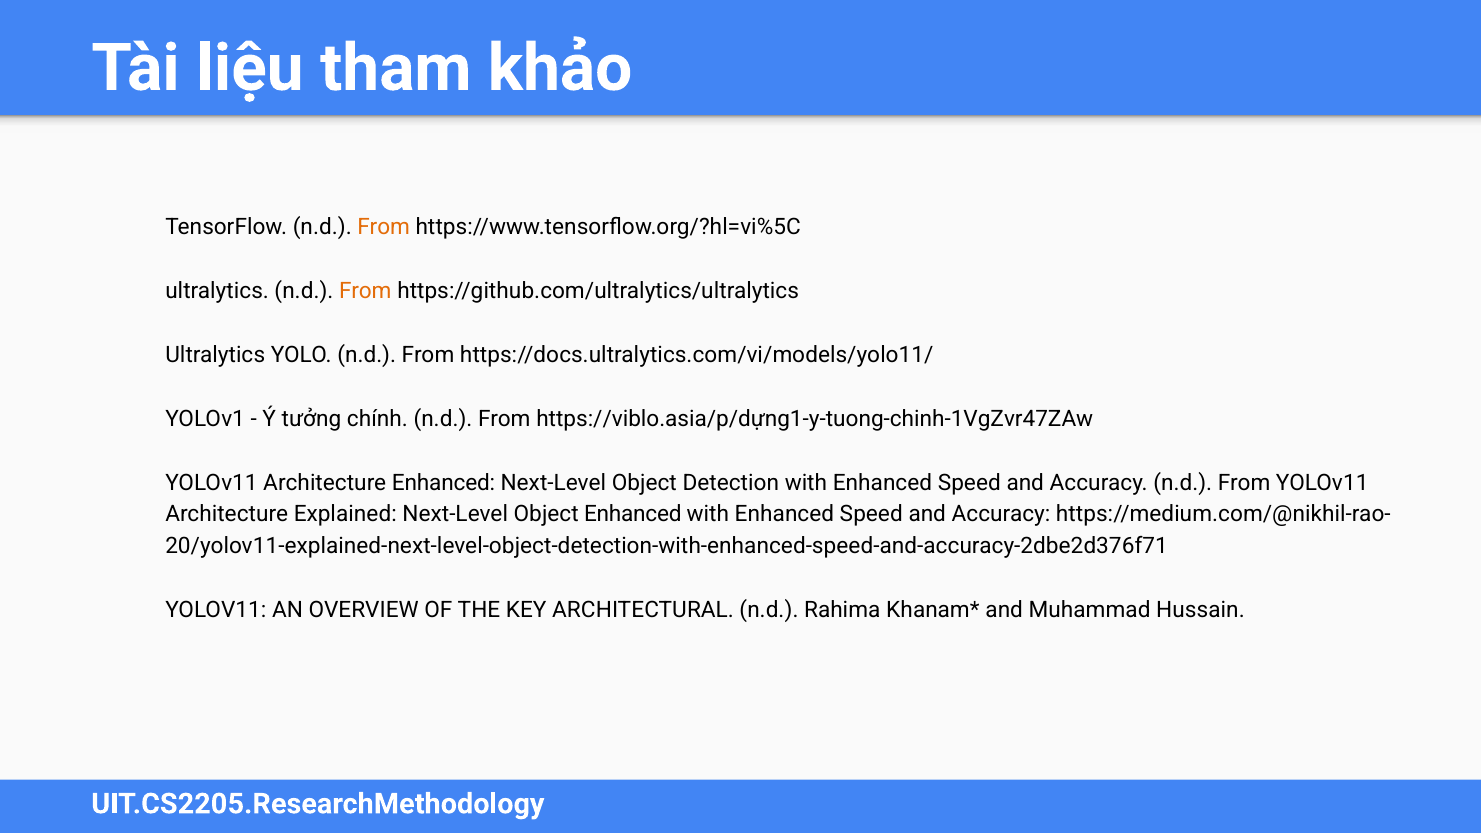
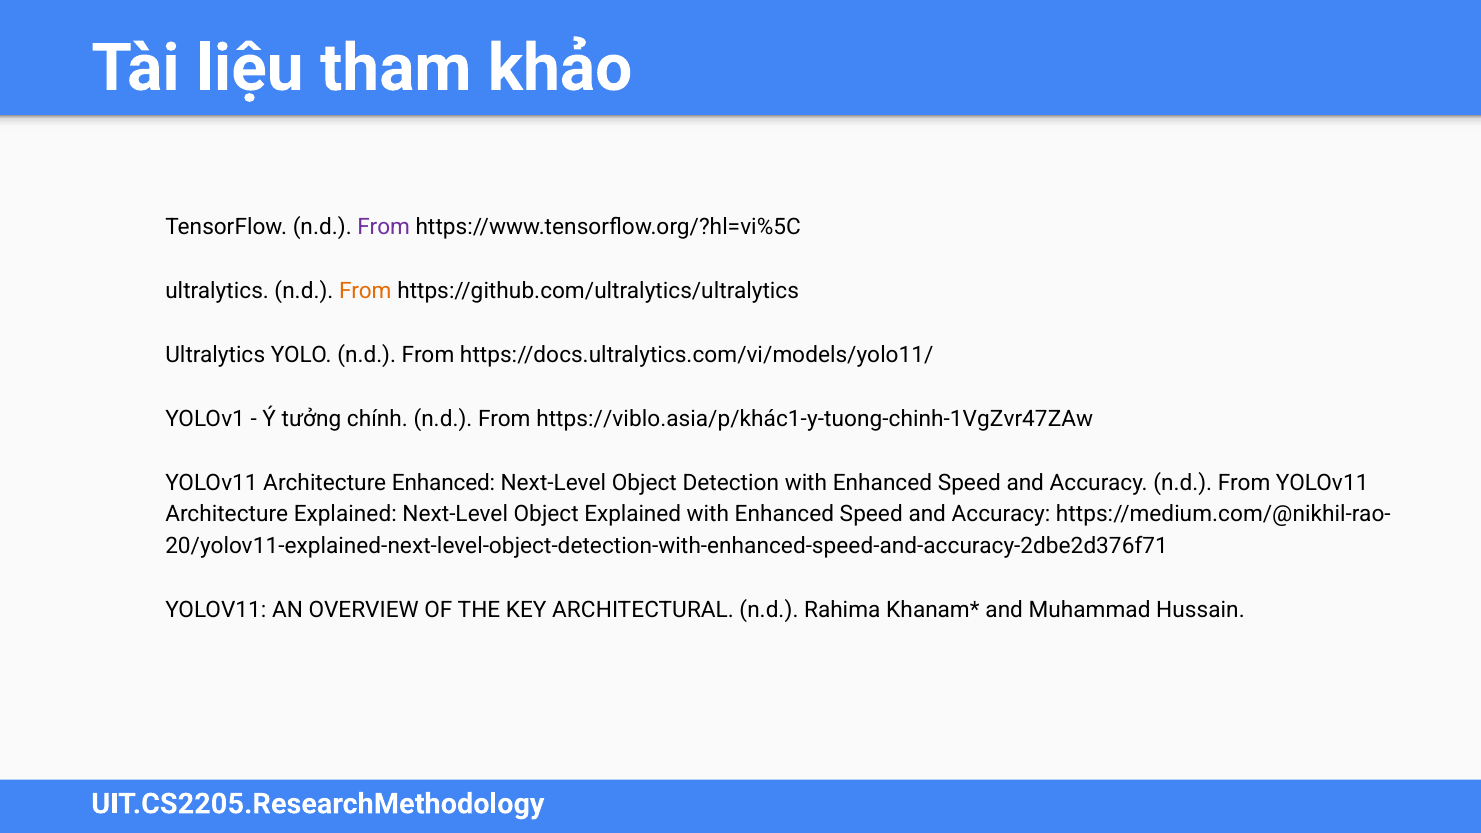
From colour: orange -> purple (384, 227)
https://viblo.asia/p/dựng1-y-tuong-chinh-1VgZvr47ZAw: https://viblo.asia/p/dựng1-y-tuong-chinh-1VgZvr47ZAw -> https://viblo.asia/p/khác1-y-tuong-chinh-1VgZvr47ZAw (815, 419)
Object Enhanced: Enhanced -> Explained (633, 514)
